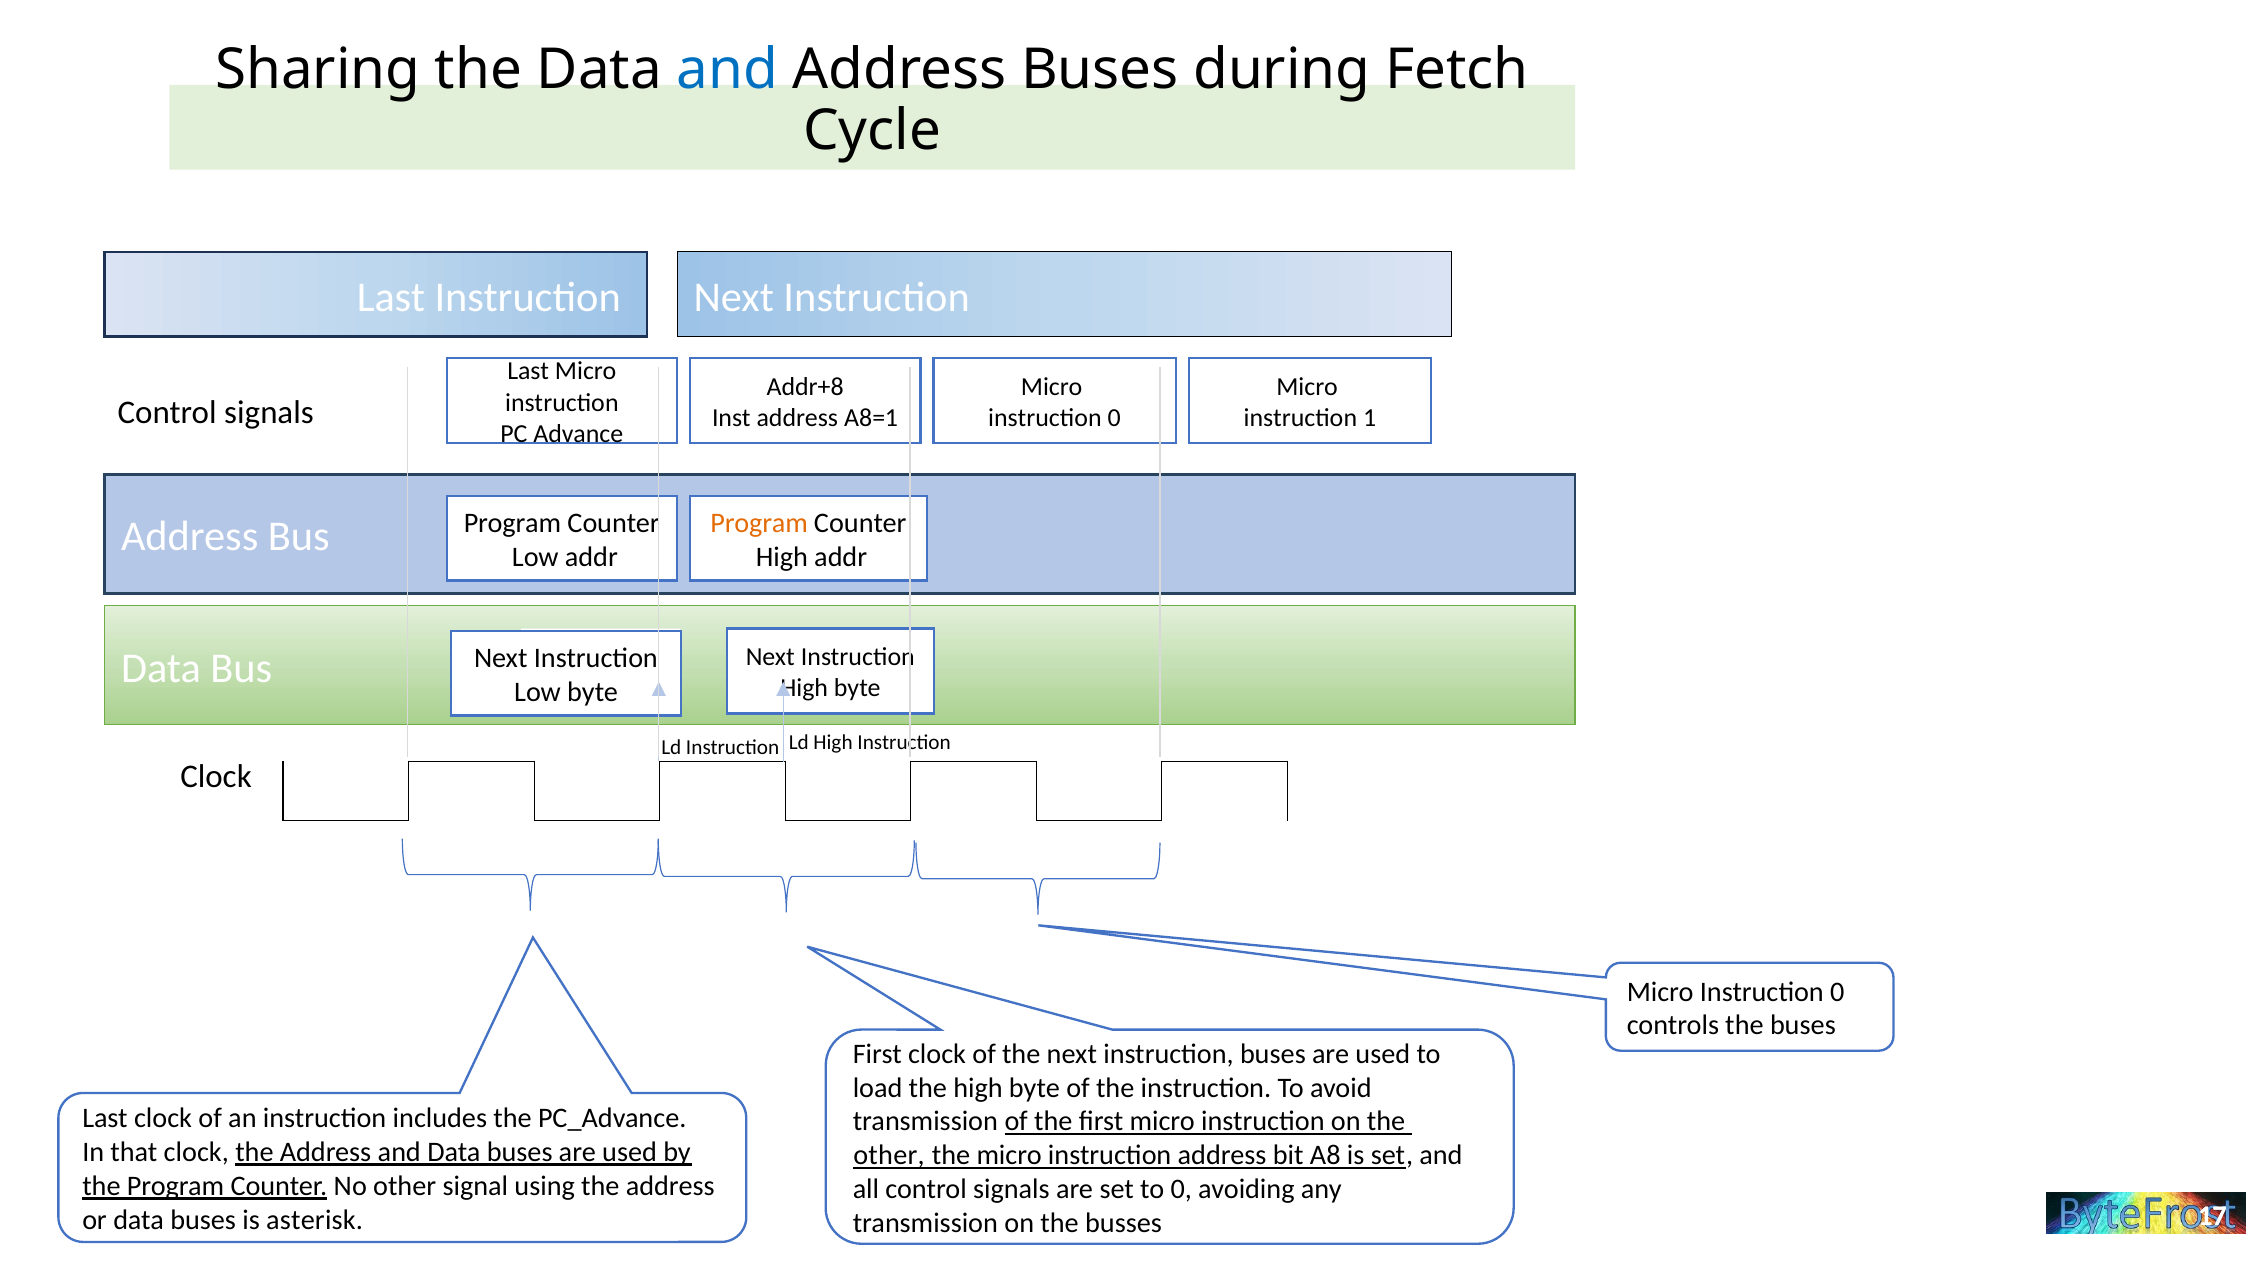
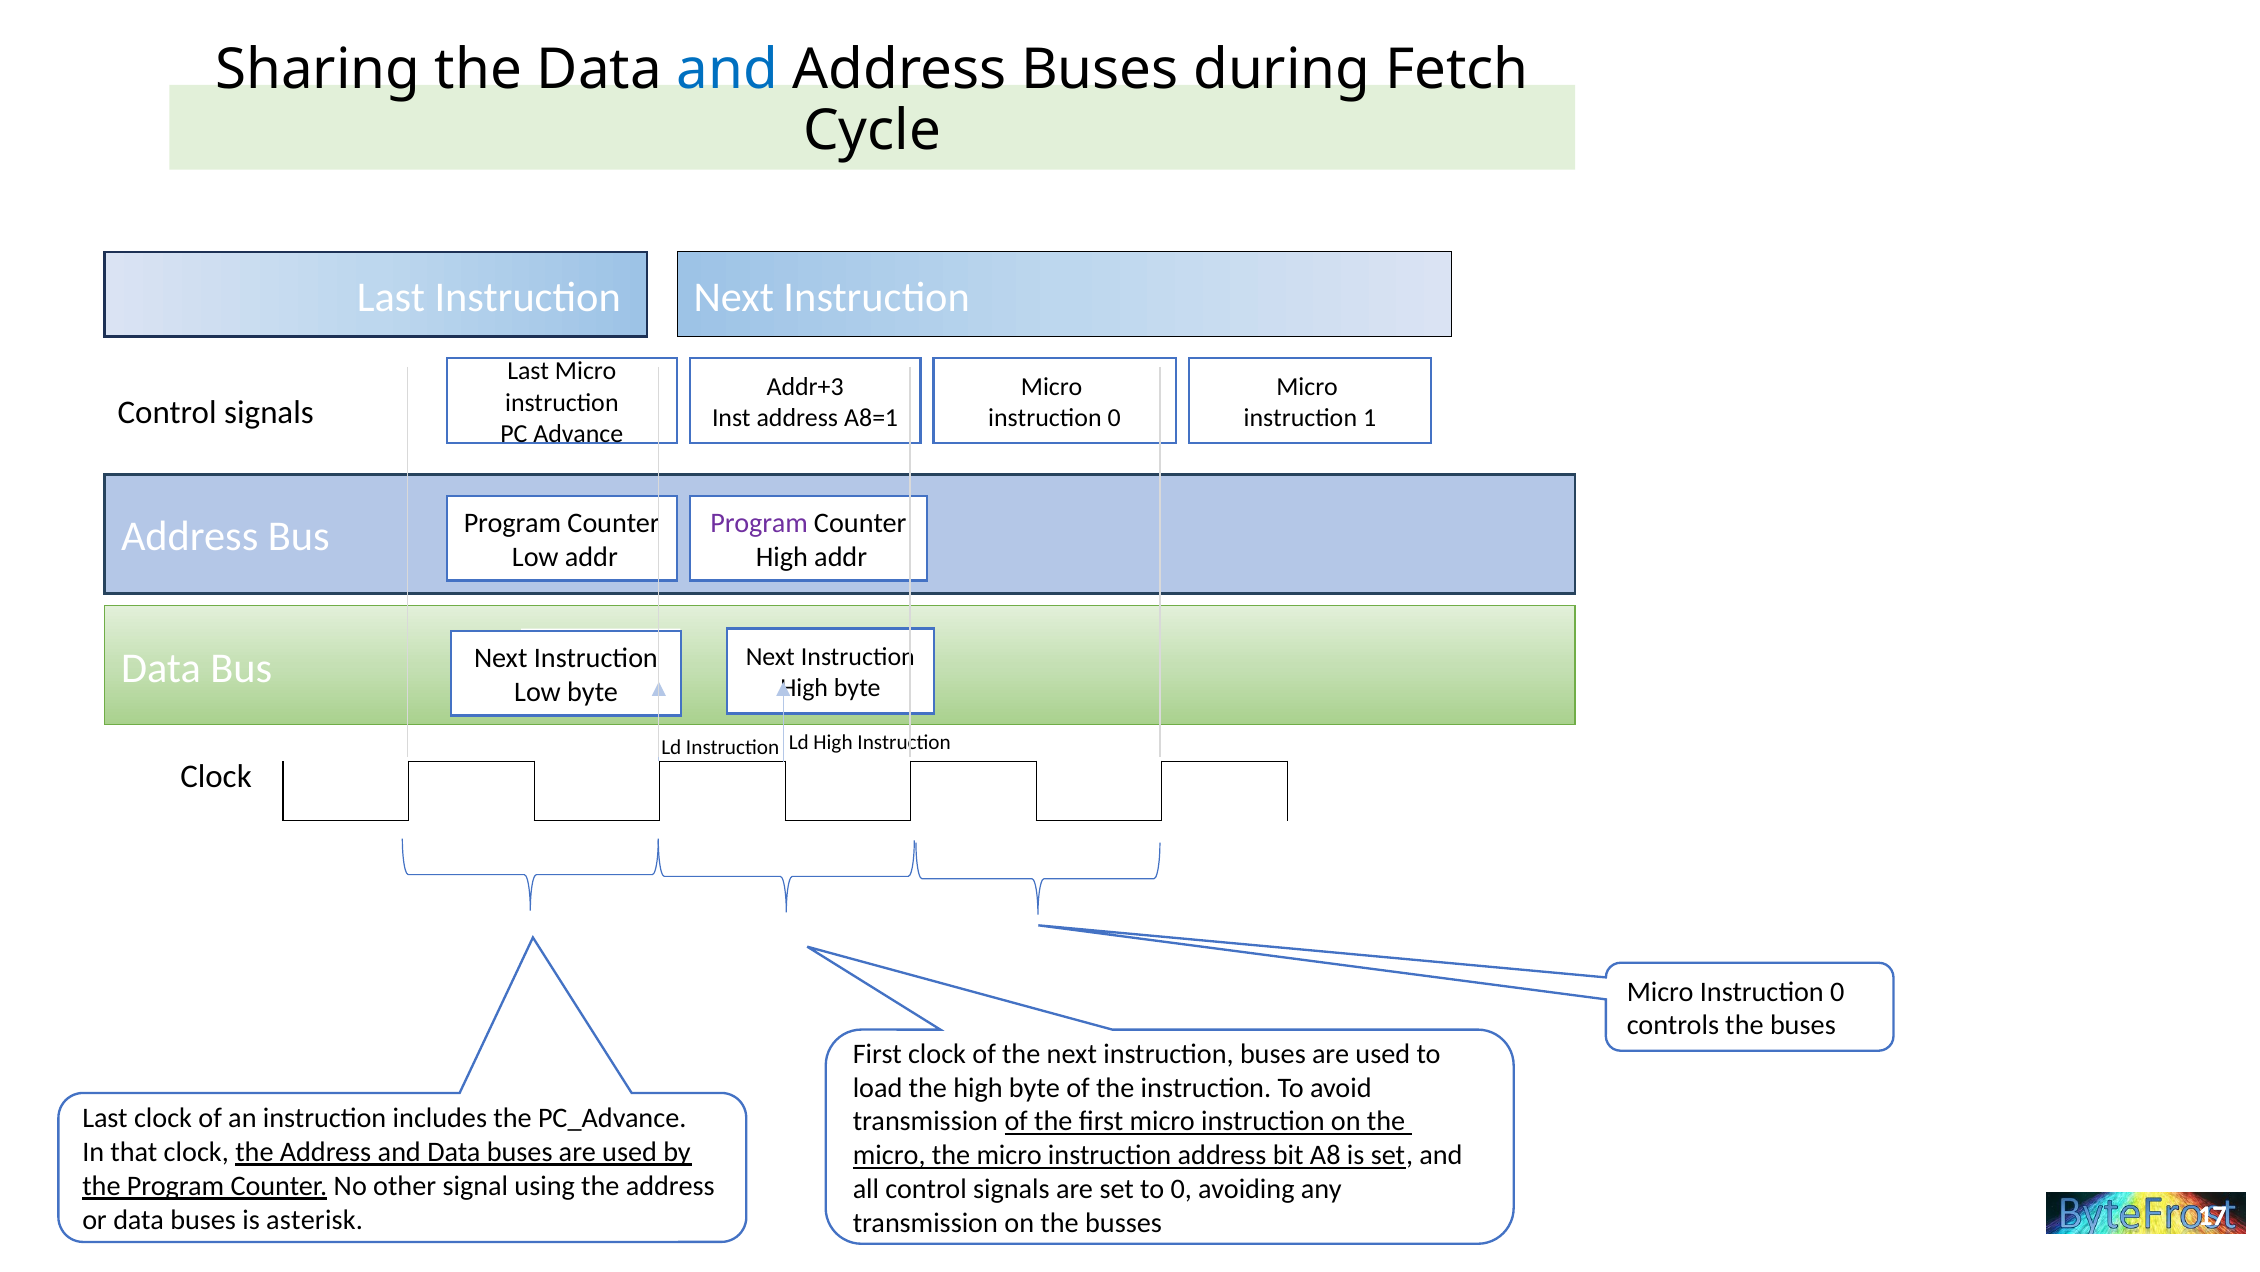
Addr+8: Addr+8 -> Addr+3 (805, 387)
Program colour: orange -> purple (759, 523)
other: other -> micro (889, 1155)
